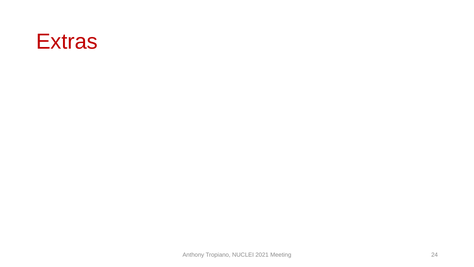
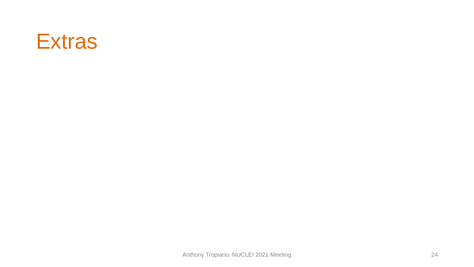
Extras colour: red -> orange (67, 41)
